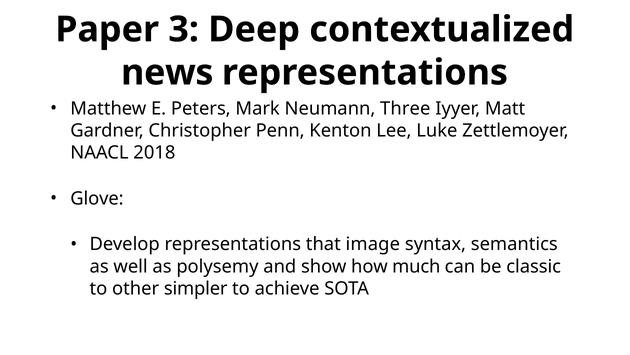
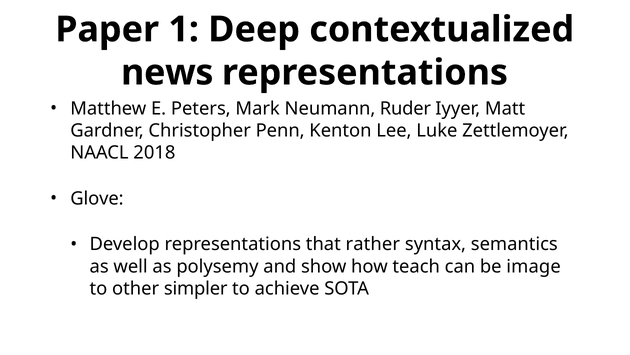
3: 3 -> 1 (184, 29)
Three: Three -> Ruder (405, 108)
image: image -> rather (373, 244)
much: much -> teach (416, 266)
classic: classic -> image (534, 266)
